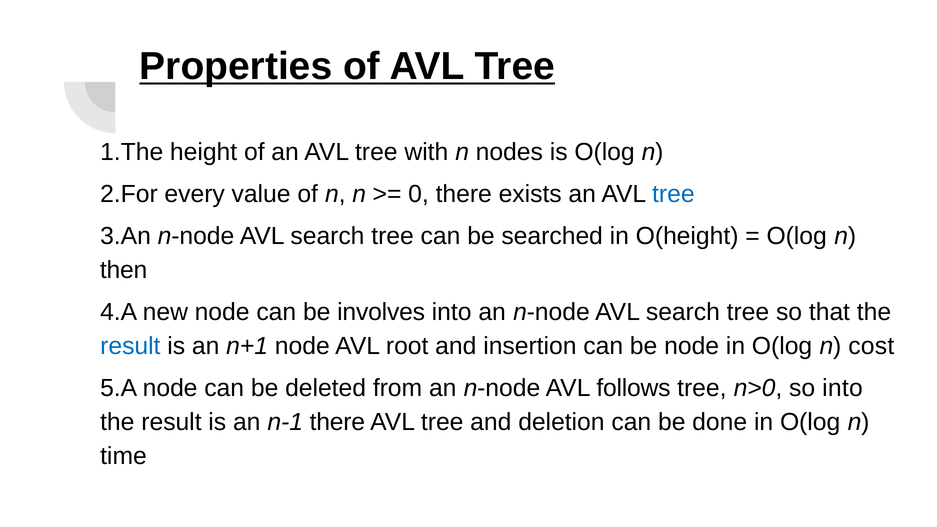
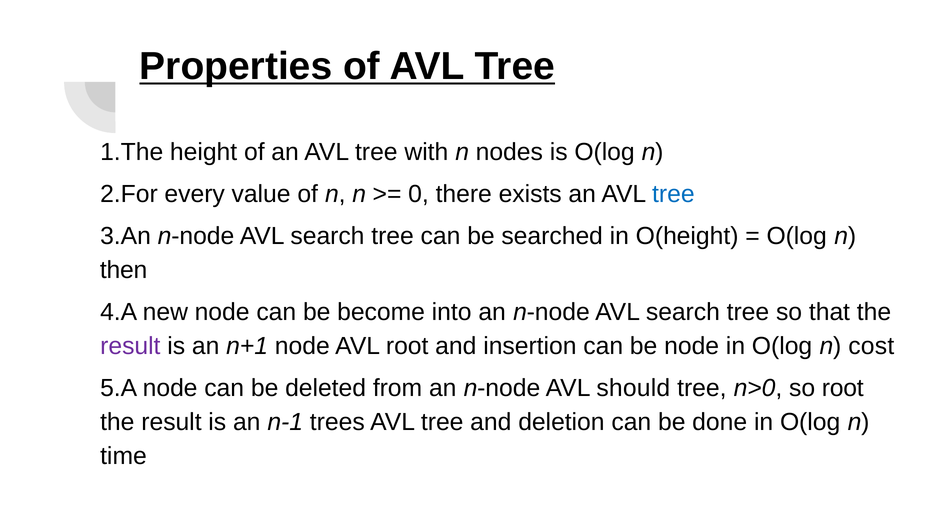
involves: involves -> become (381, 312)
result colour: blue -> purple (130, 346)
follows: follows -> should (633, 388)
so into: into -> root (843, 388)
n-1 there: there -> trees (337, 422)
